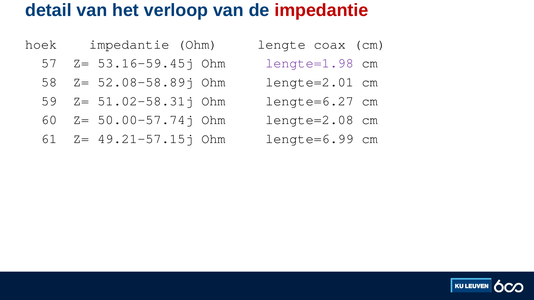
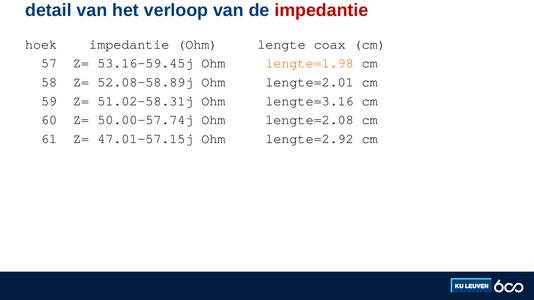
lengte=1.98 colour: purple -> orange (310, 63)
lengte=6.27: lengte=6.27 -> lengte=3.16 (310, 101)
49.21-57.15j: 49.21-57.15j -> 47.01-57.15j (145, 139)
lengte=6.99: lengte=6.99 -> lengte=2.92 (310, 139)
